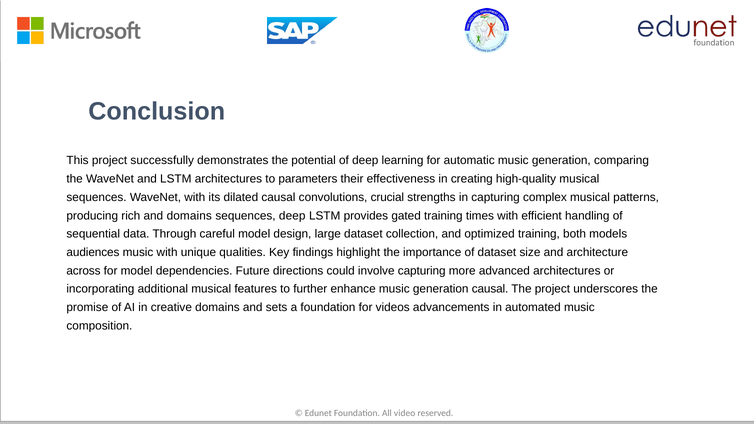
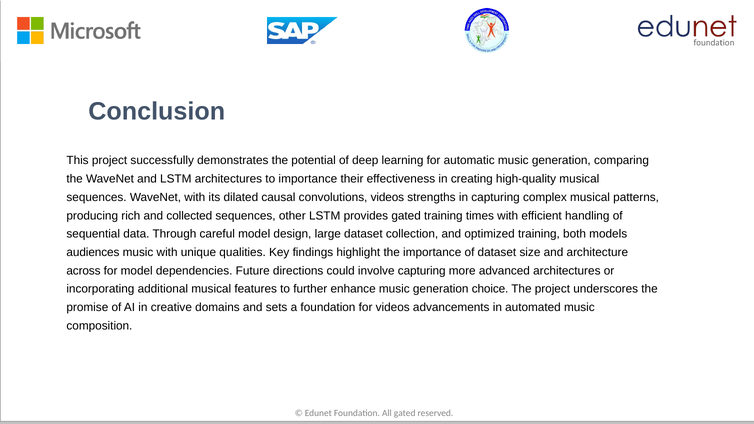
to parameters: parameters -> importance (308, 179)
convolutions crucial: crucial -> videos (387, 197)
and domains: domains -> collected (189, 216)
sequences deep: deep -> other (292, 216)
generation causal: causal -> choice (490, 289)
All video: video -> gated (405, 413)
